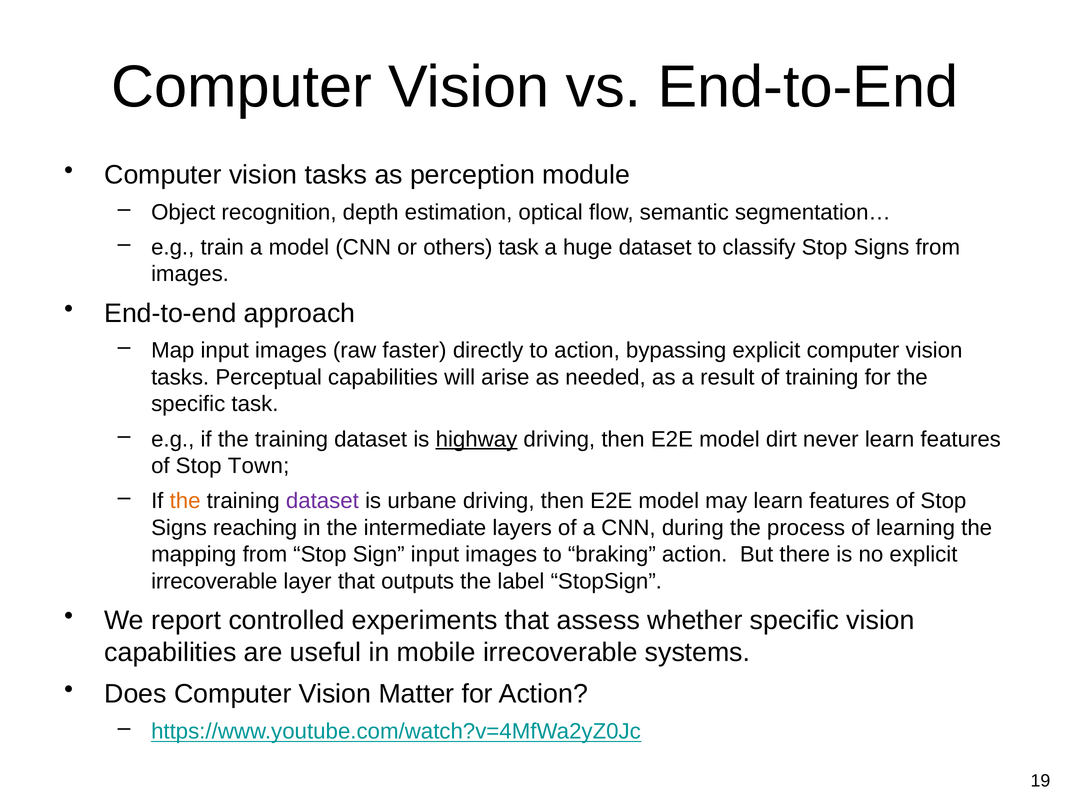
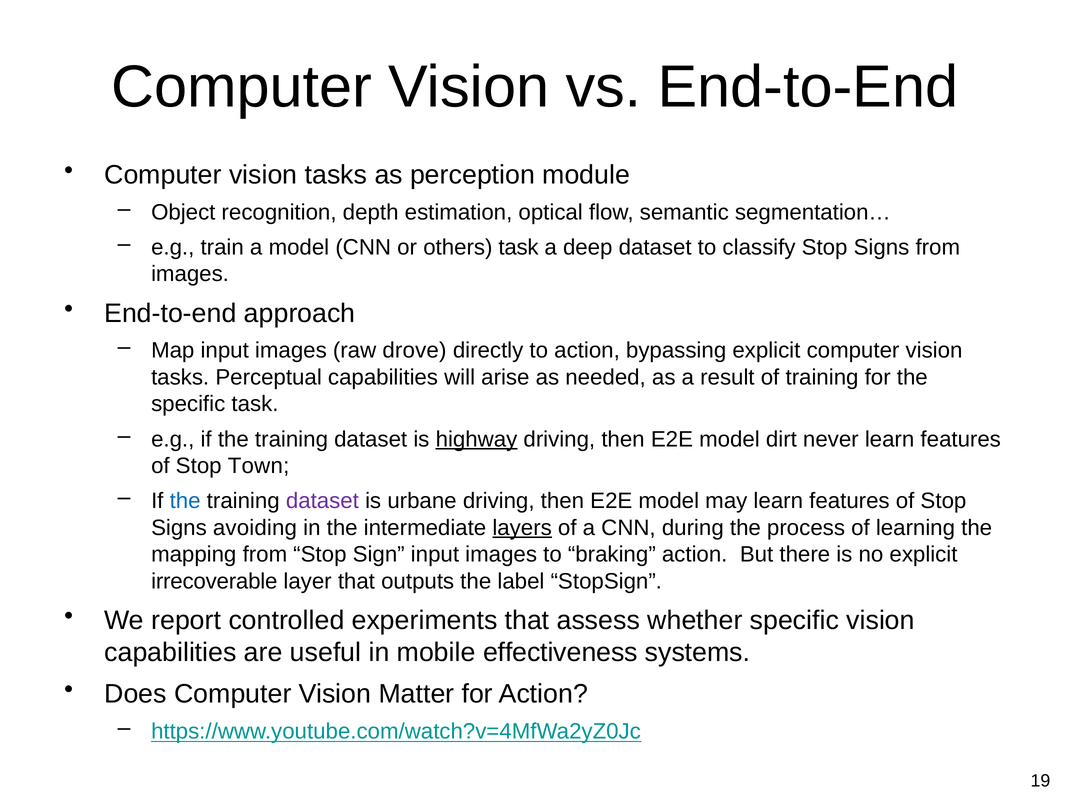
huge: huge -> deep (588, 247)
faster: faster -> drove (414, 351)
the colour: orange -> blue (185, 501)
reaching: reaching -> avoiding (255, 528)
layers underline: none -> present (522, 528)
mobile irrecoverable: irrecoverable -> effectiveness (560, 653)
